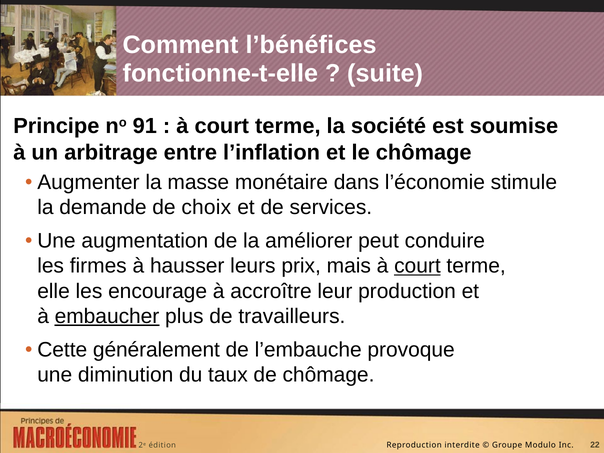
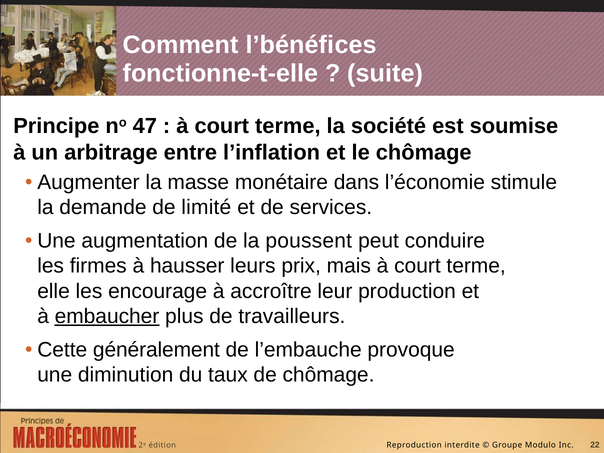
91: 91 -> 47 (145, 126)
choix: choix -> limité (206, 207)
améliorer: améliorer -> poussent (309, 241)
court underline: present -> none (417, 266)
